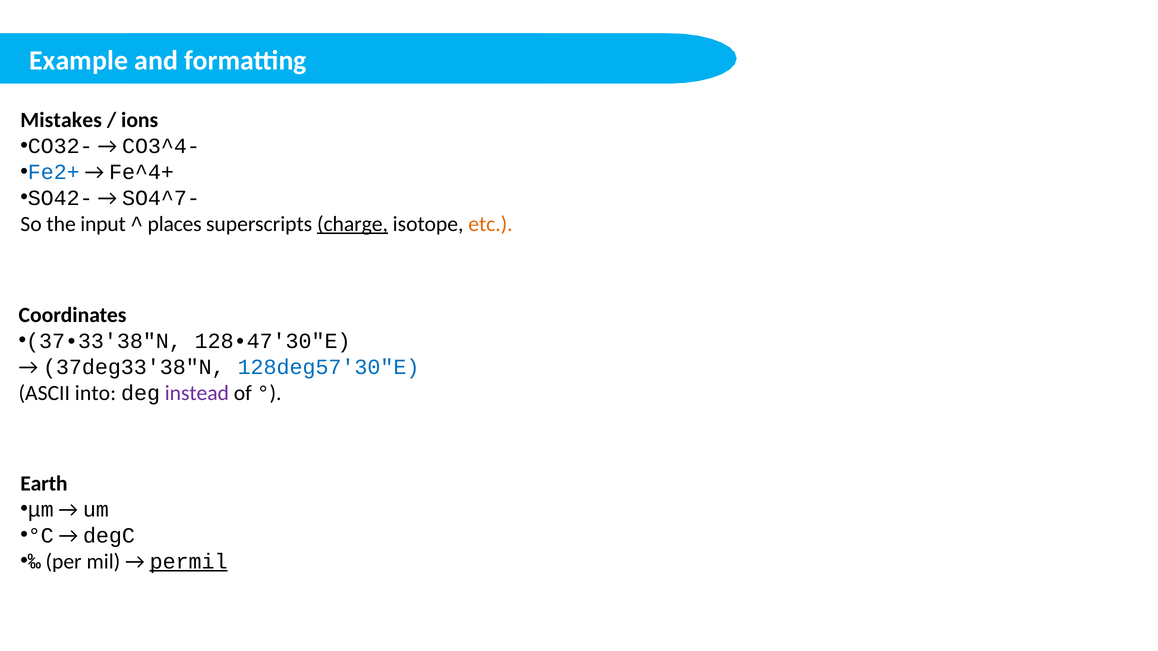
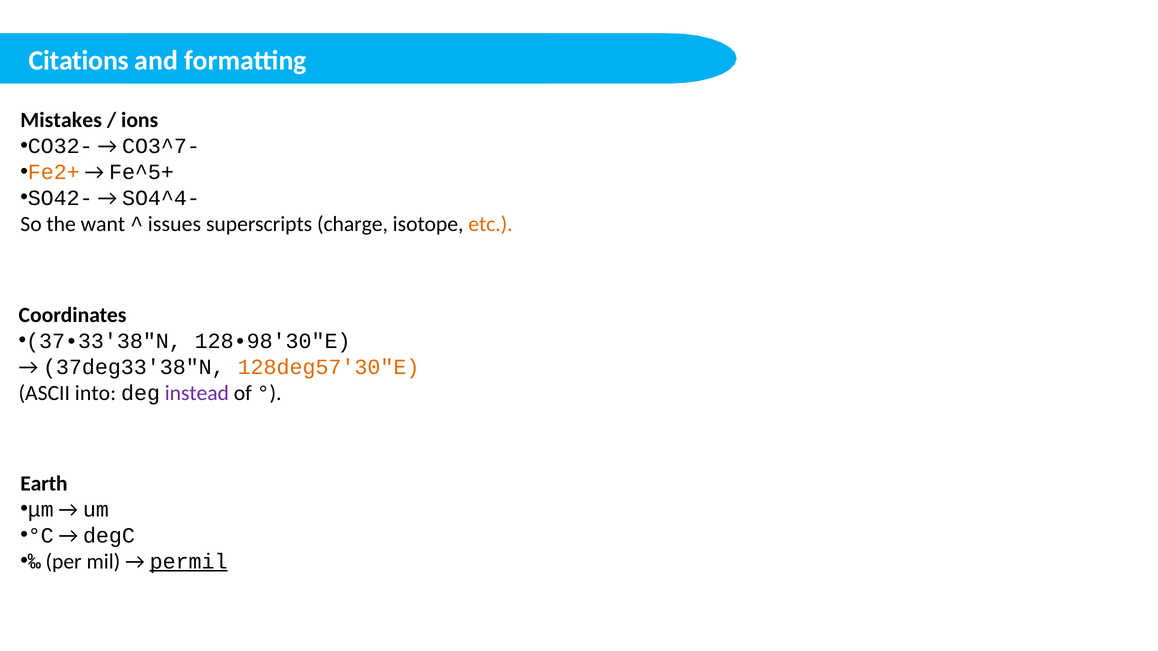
Example: Example -> Citations (79, 60)
CO3^4-: CO3^4- -> CO3^7- (161, 146)
Fe2+ colour: blue -> orange (54, 172)
Fe^4+: Fe^4+ -> Fe^5+ (141, 172)
SO4^7-: SO4^7- -> SO4^4- (161, 198)
input: input -> want (103, 224)
places: places -> issues (174, 224)
charge underline: present -> none (352, 224)
128•47′30″E: 128•47′30″E -> 128•98′30″E (273, 341)
128deg57'30"E colour: blue -> orange (329, 367)
